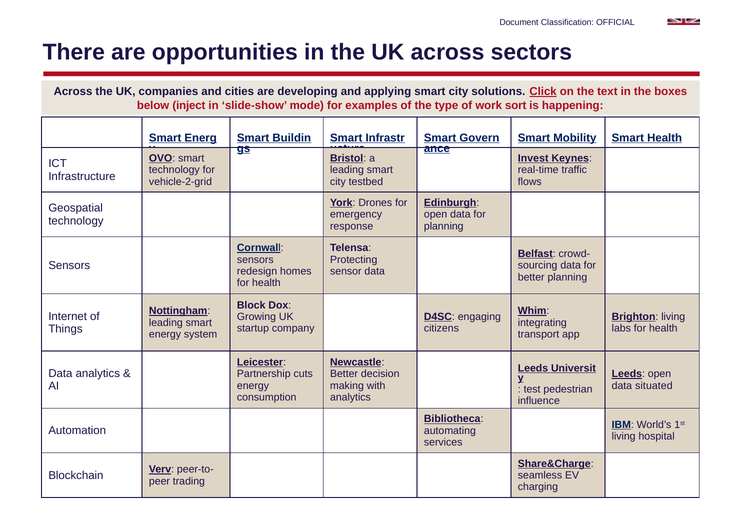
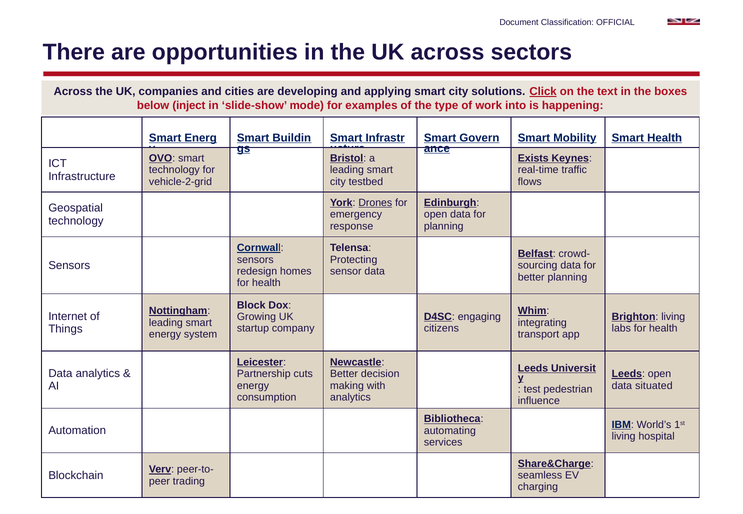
sort: sort -> into (516, 105)
Invest: Invest -> Exists (533, 158)
Drones underline: none -> present (375, 203)
